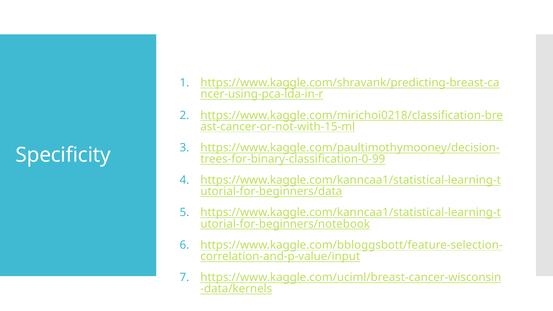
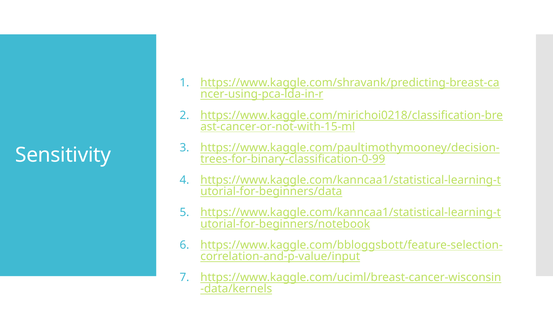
Specificity: Specificity -> Sensitivity (63, 155)
